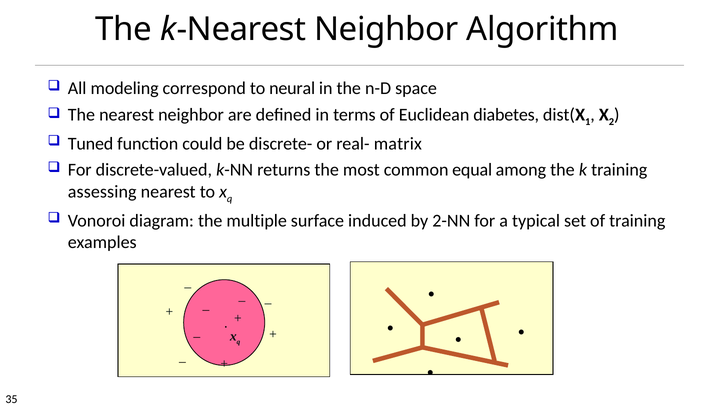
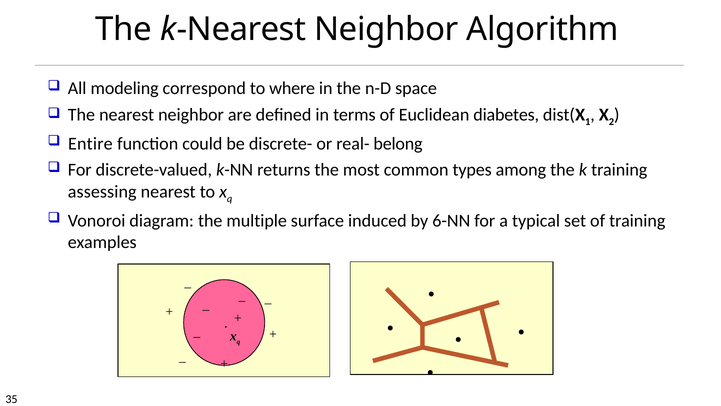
neural: neural -> where (292, 88)
Tuned: Tuned -> Entire (90, 144)
matrix: matrix -> belong (398, 144)
equal: equal -> types (472, 170)
2-NN: 2-NN -> 6-NN (451, 220)
